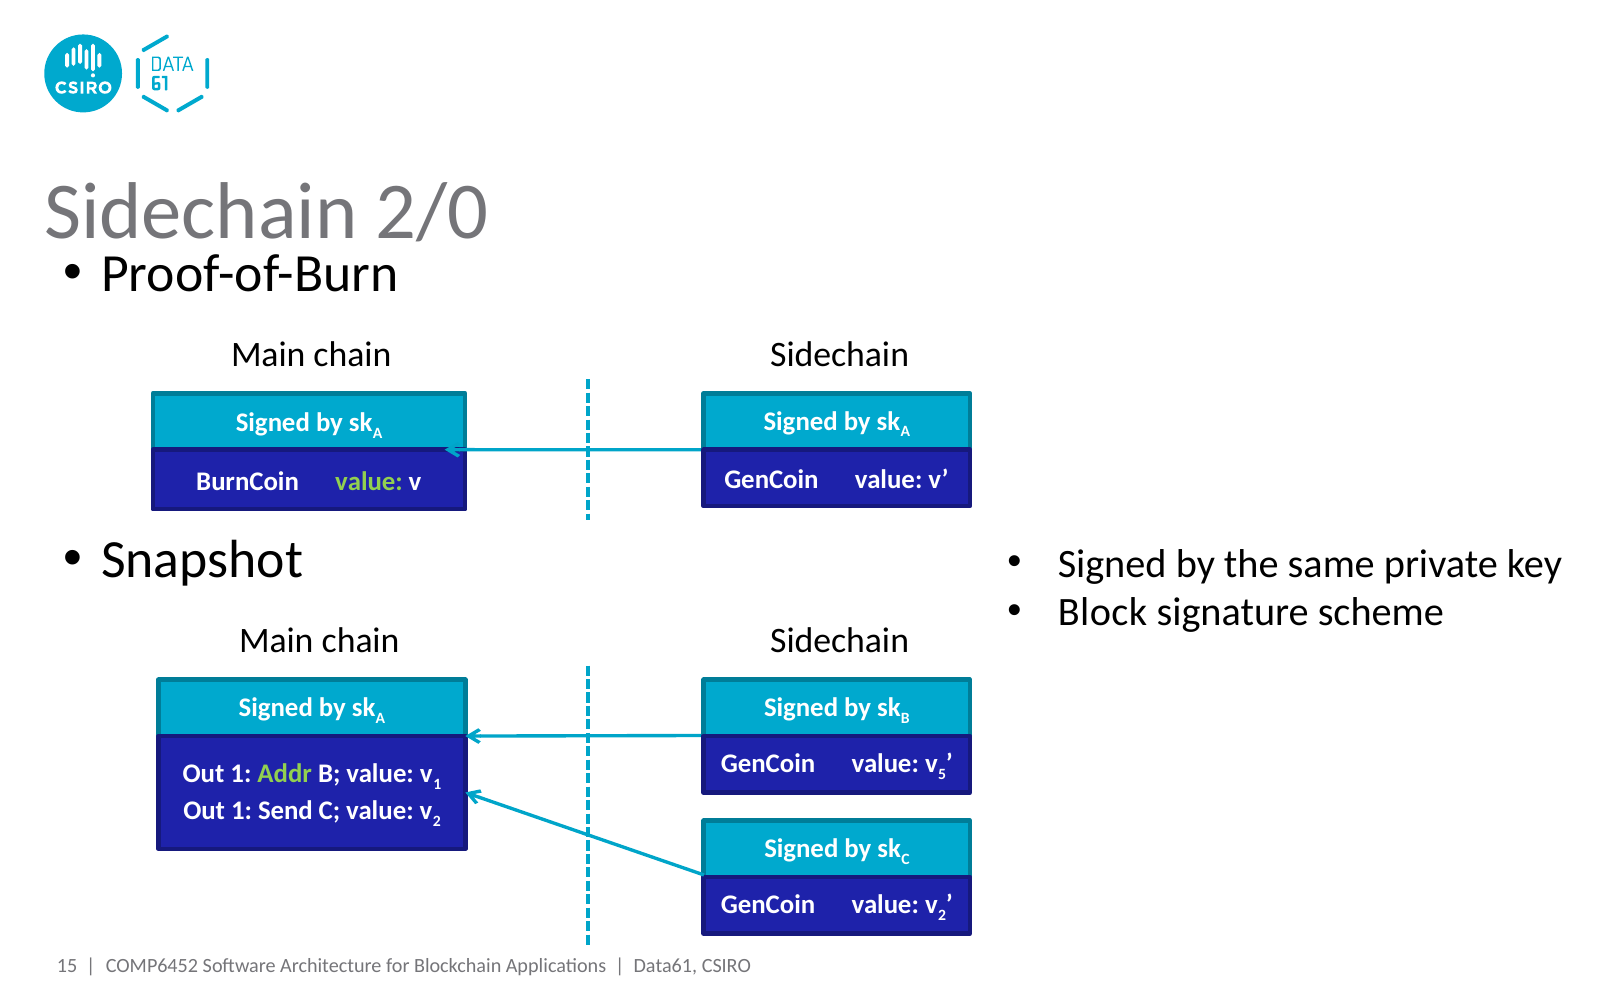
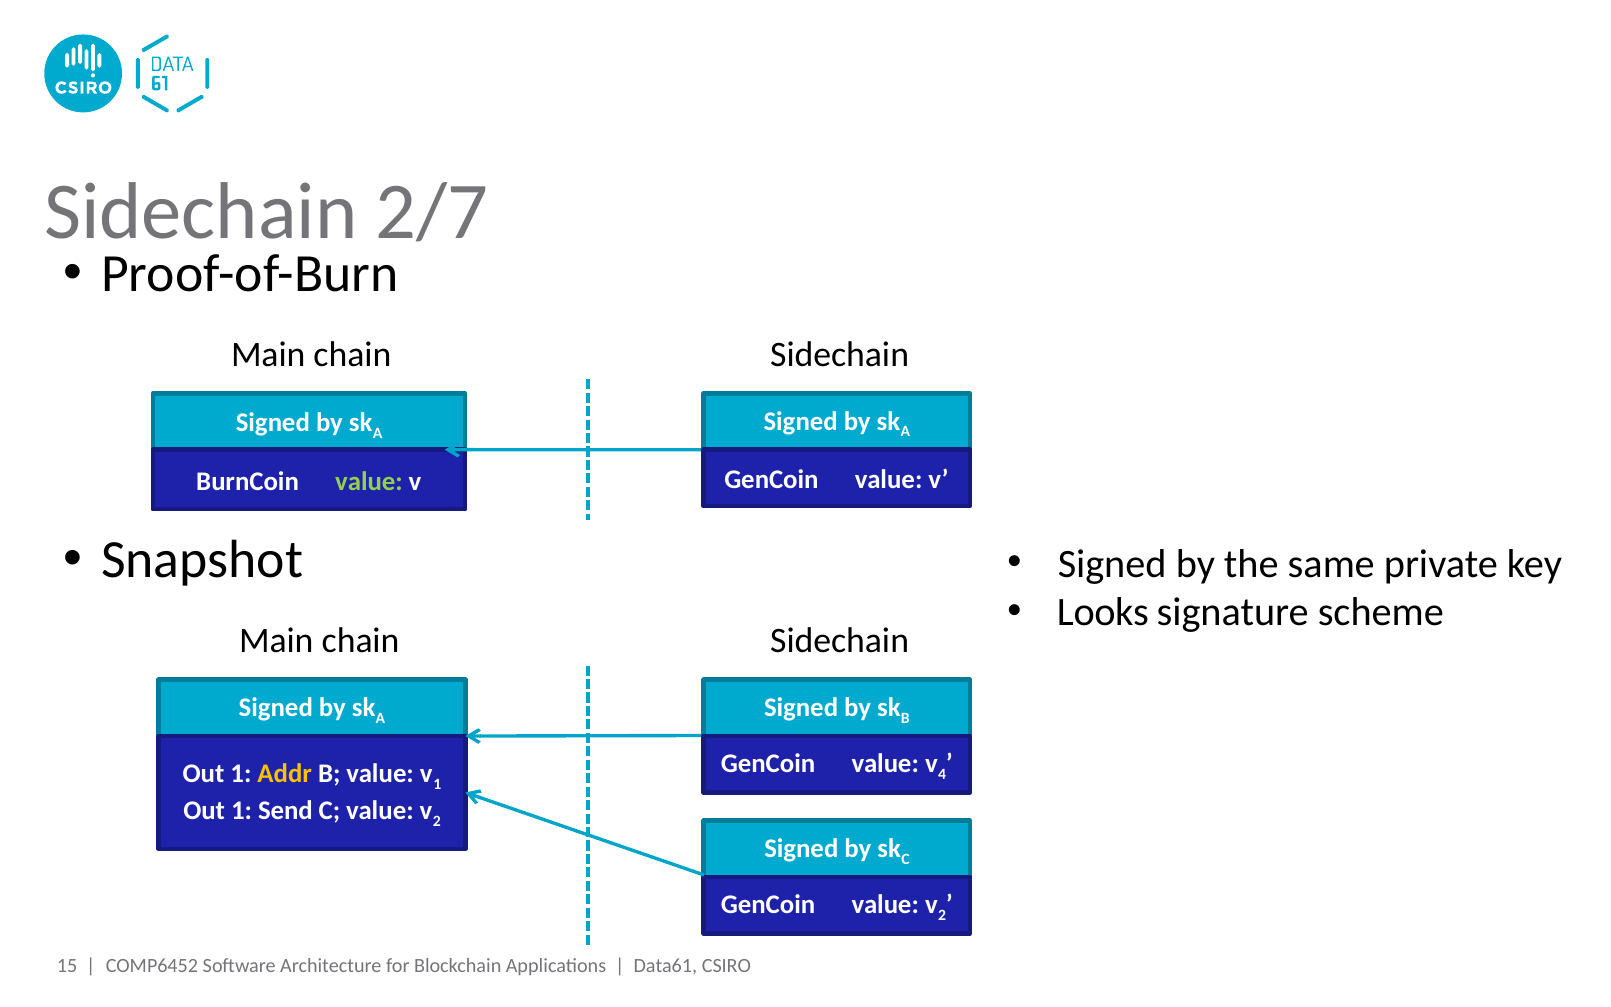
2/0: 2/0 -> 2/7 (432, 212)
Block: Block -> Looks (1103, 612)
5: 5 -> 4 (942, 774)
Addr colour: light green -> yellow (285, 774)
